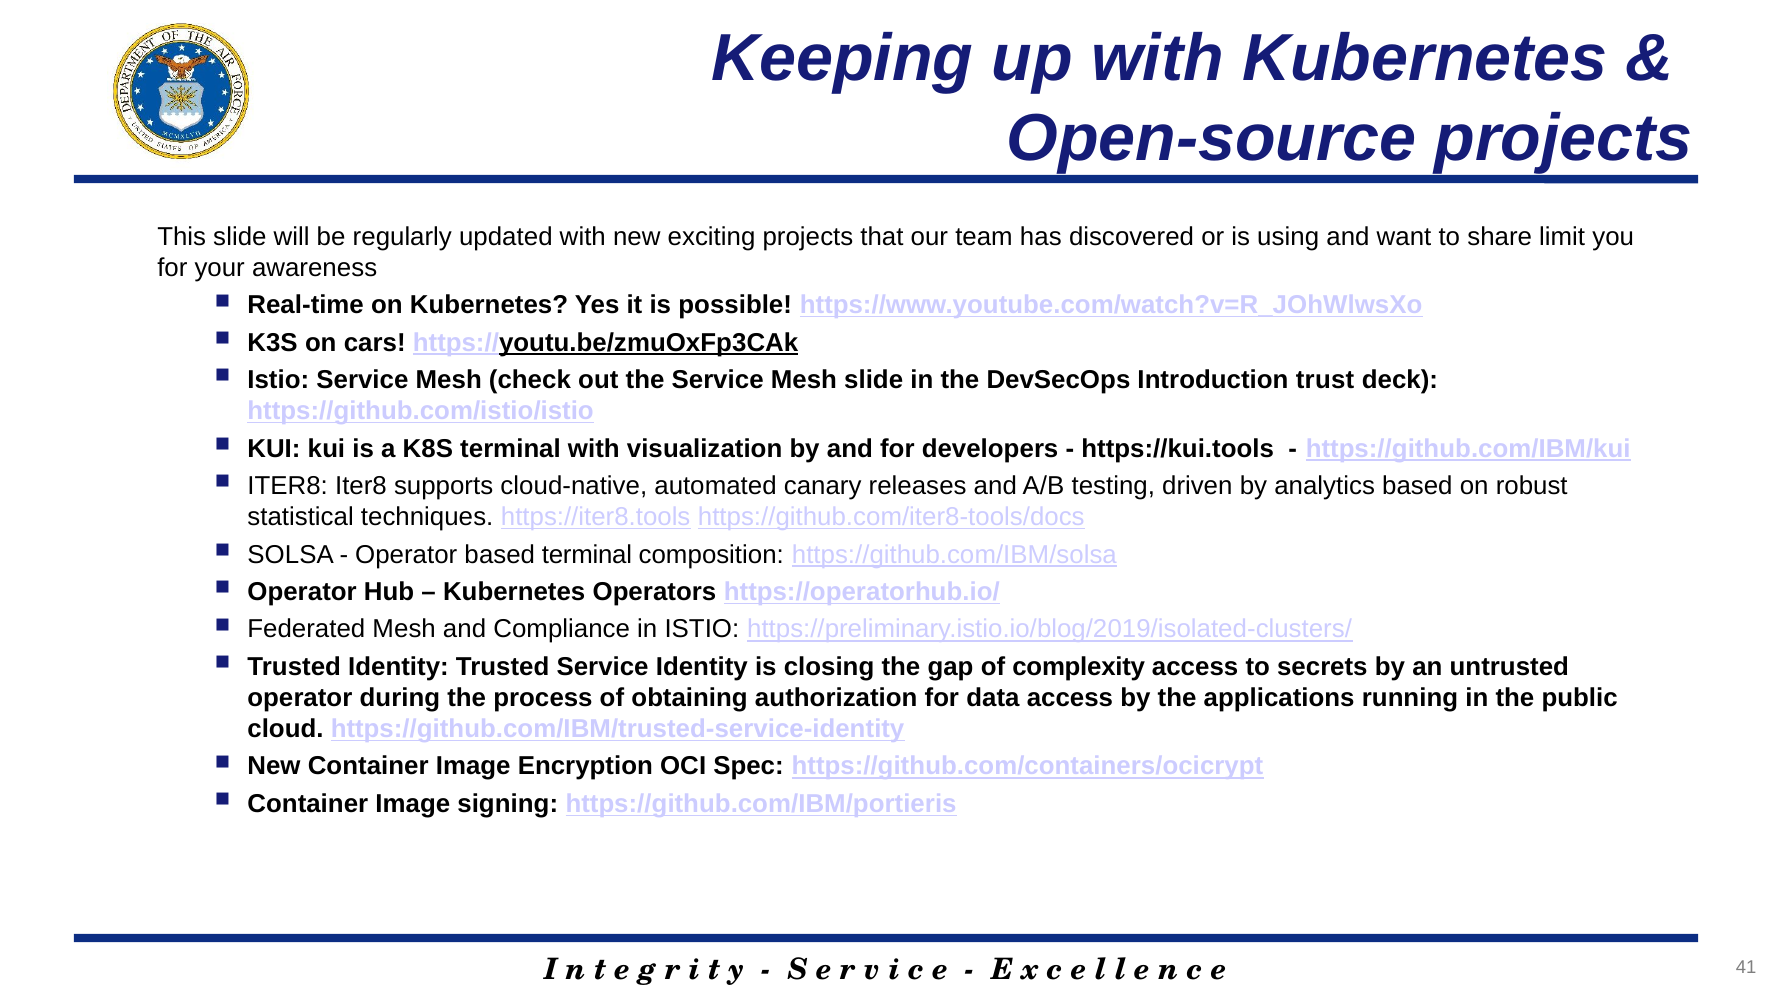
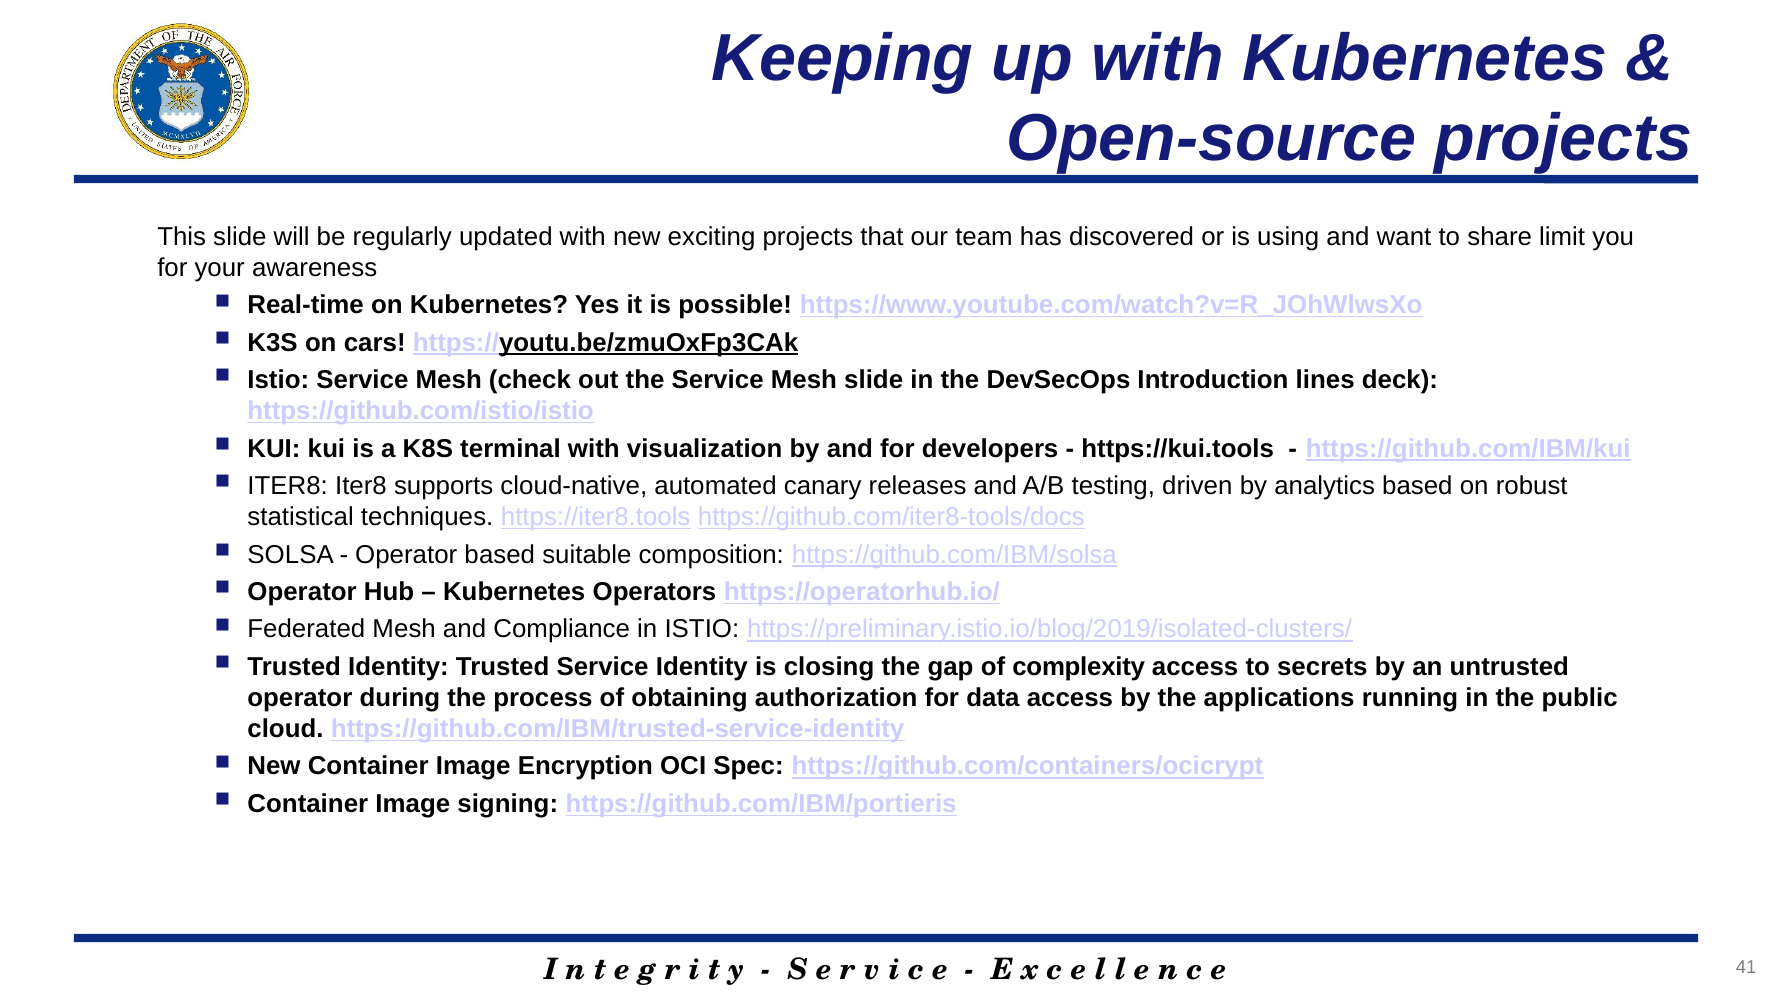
trust: trust -> lines (1325, 380)
based terminal: terminal -> suitable (587, 554)
